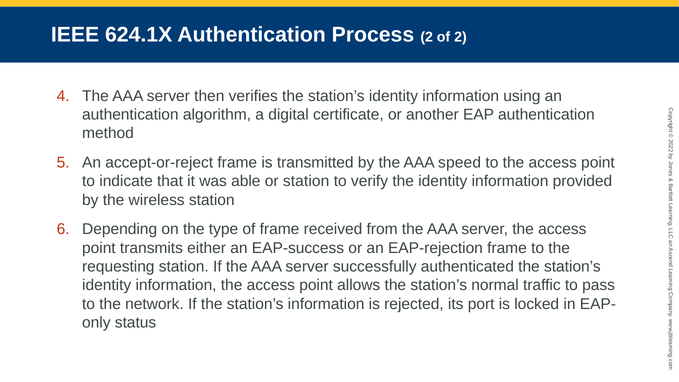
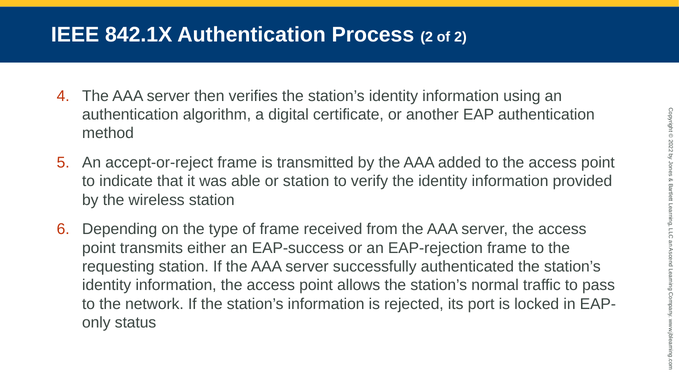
624.1X: 624.1X -> 842.1X (139, 35)
speed: speed -> added (460, 163)
